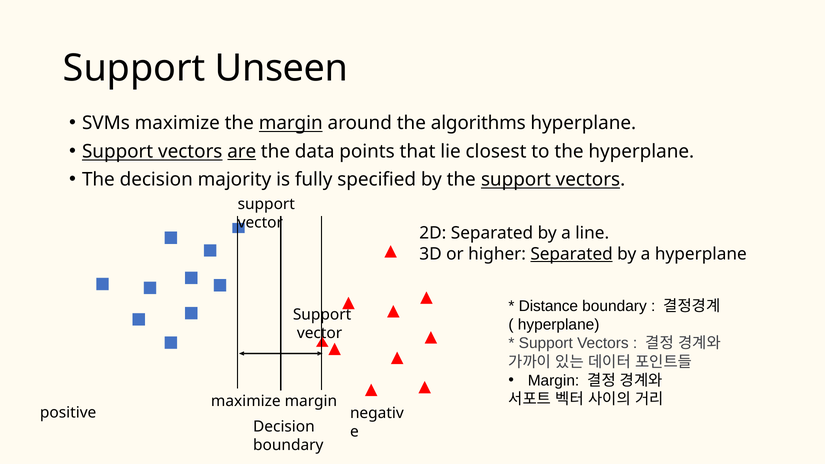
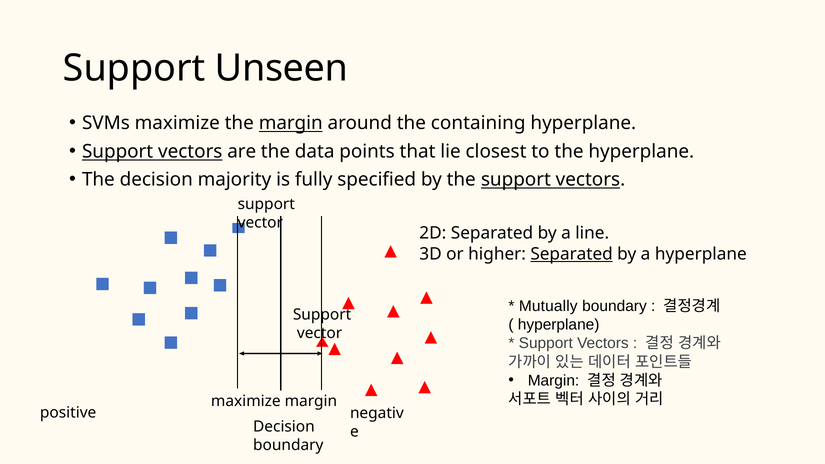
algorithms: algorithms -> containing (478, 123)
are underline: present -> none (242, 151)
Distance: Distance -> Mutually (548, 306)
